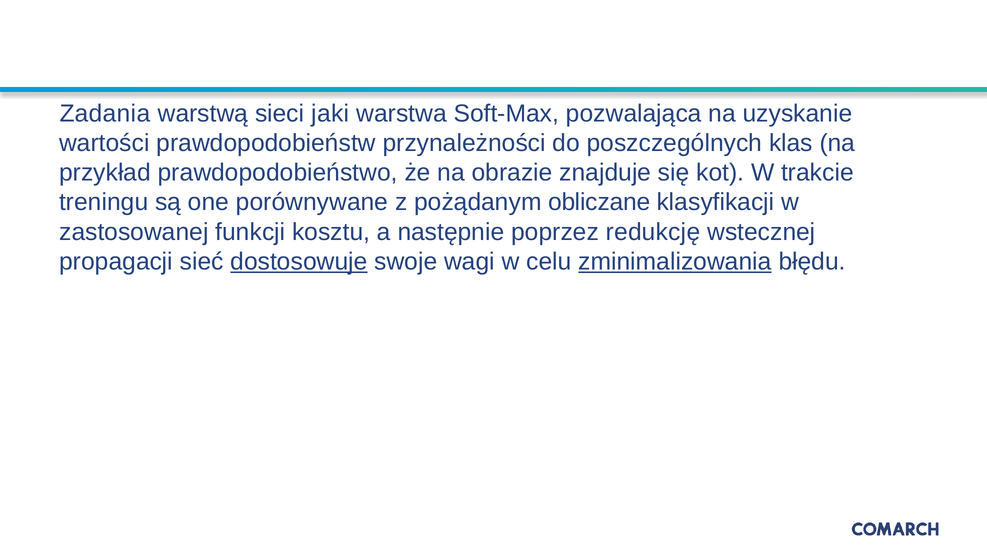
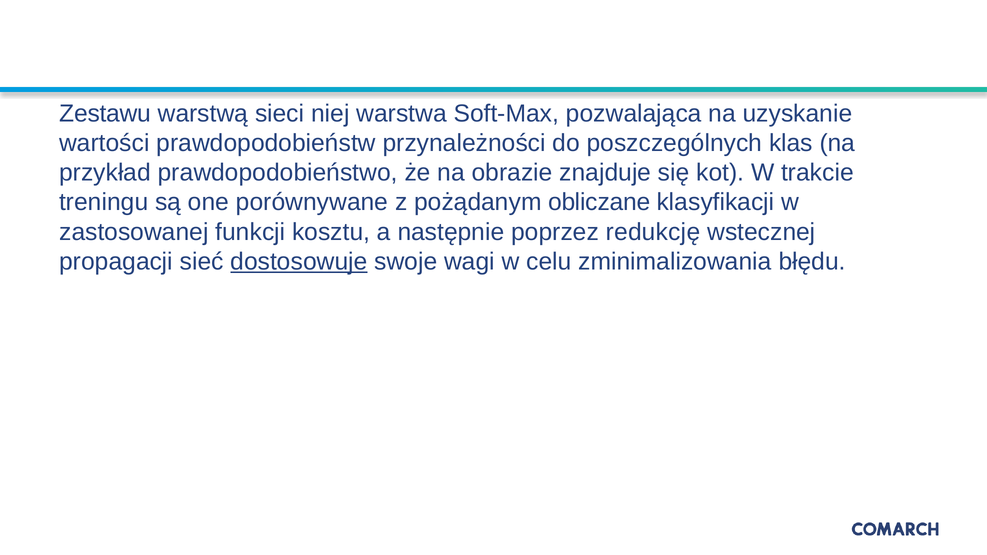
Zadania: Zadania -> Zestawu (105, 114)
jaki: jaki -> niej (330, 114)
zminimalizowania underline: present -> none (675, 262)
